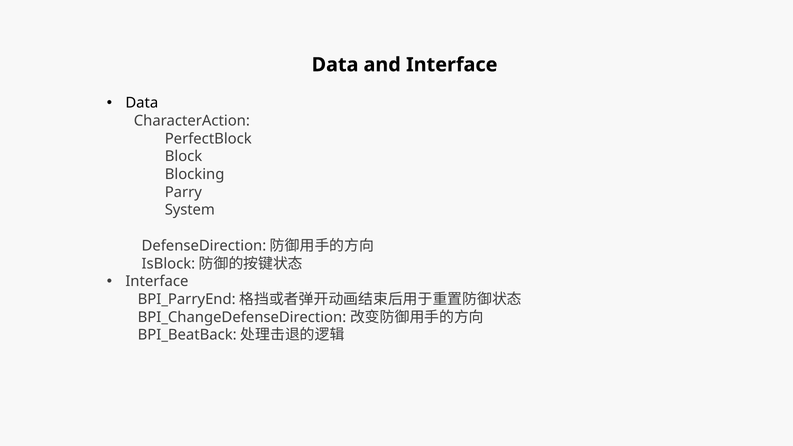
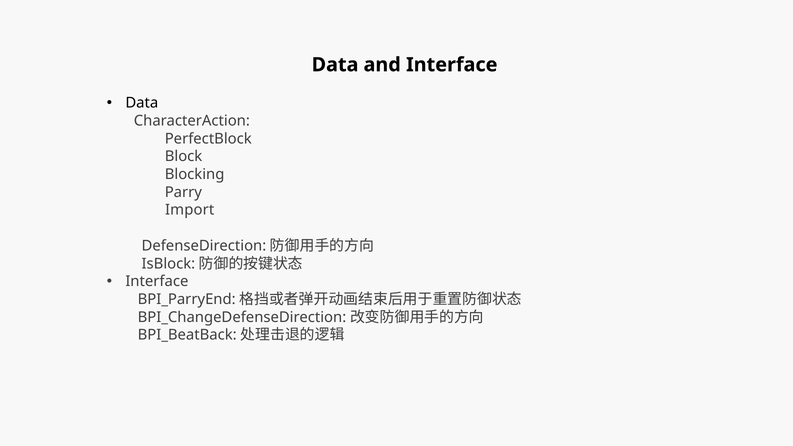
System: System -> Import (190, 210)
